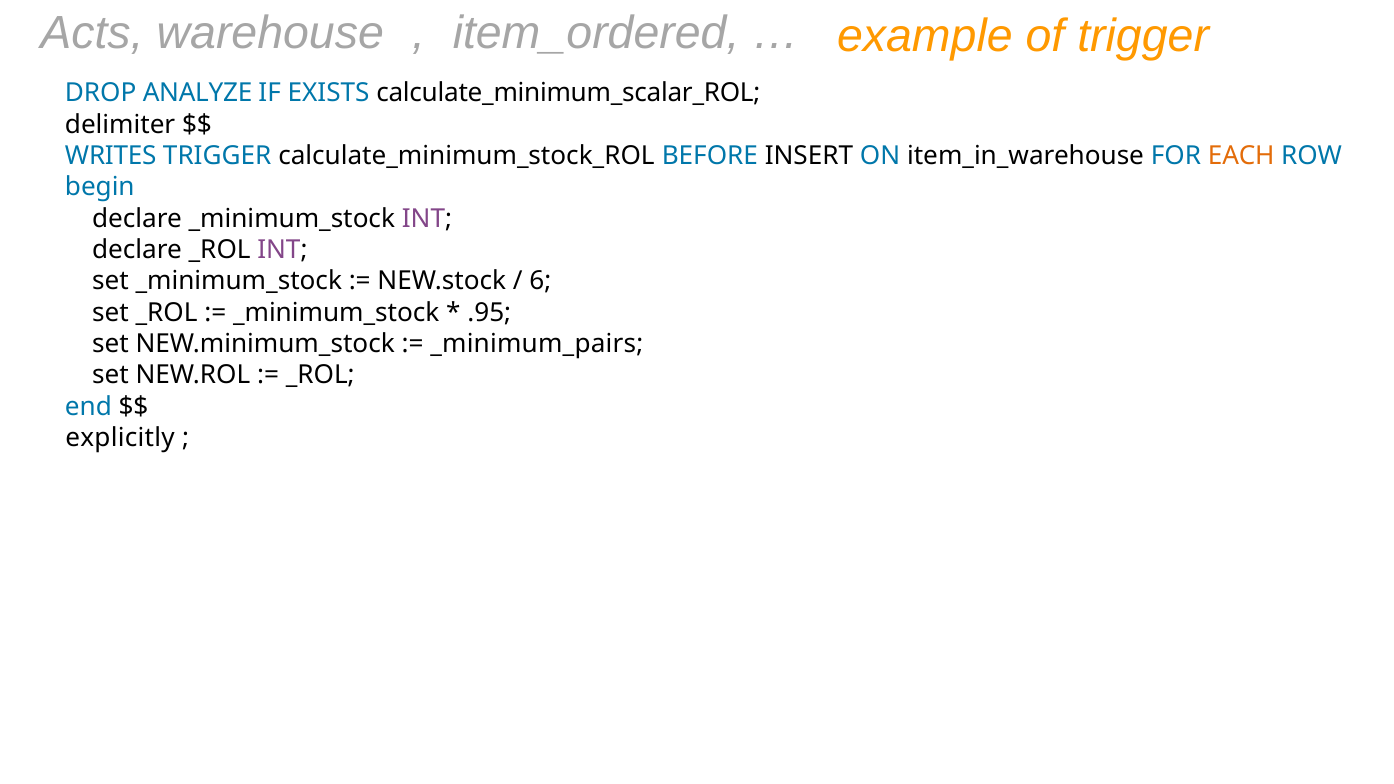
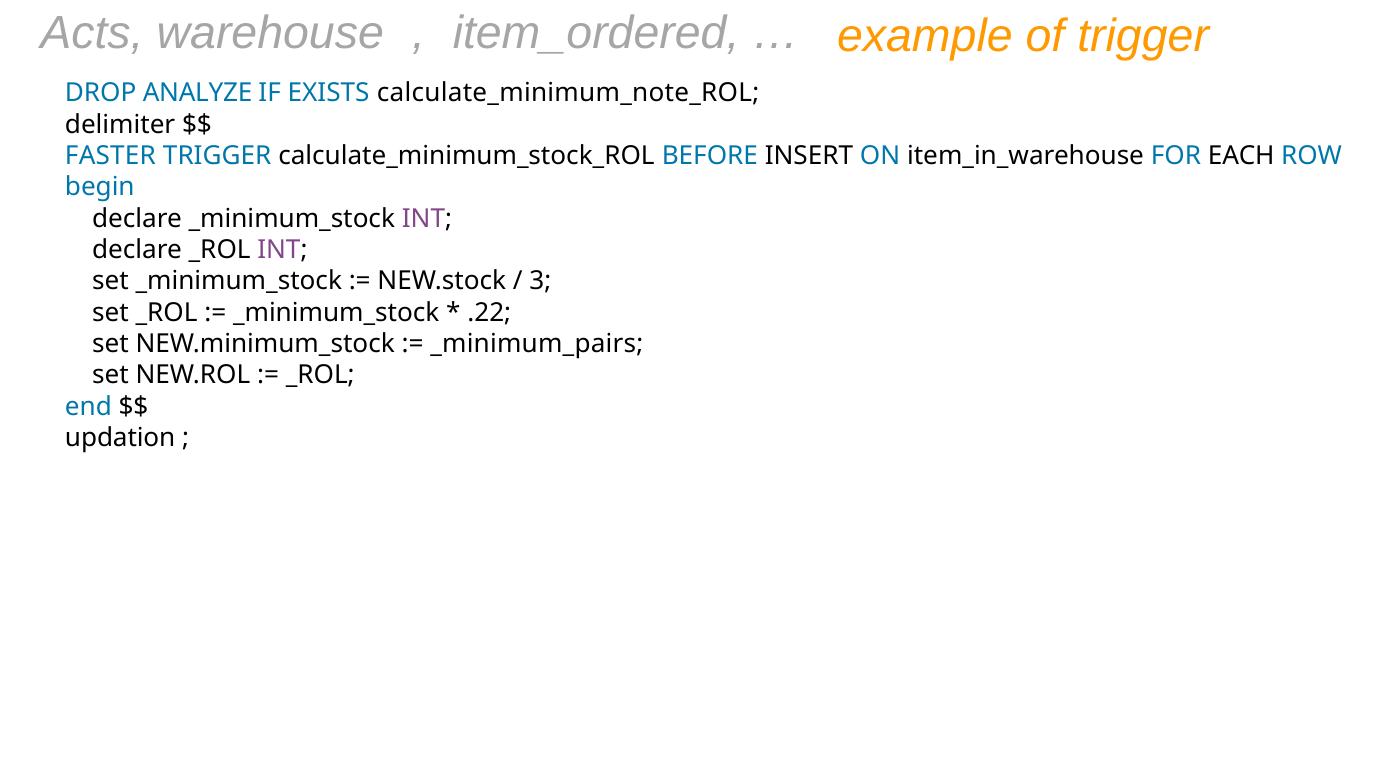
calculate_minimum_scalar_ROL: calculate_minimum_scalar_ROL -> calculate_minimum_note_ROL (568, 93)
WRITES: WRITES -> FASTER (110, 156)
EACH colour: orange -> black (1241, 156)
6: 6 -> 3 (540, 281)
.95: .95 -> .22 (489, 313)
explicitly: explicitly -> updation (120, 438)
